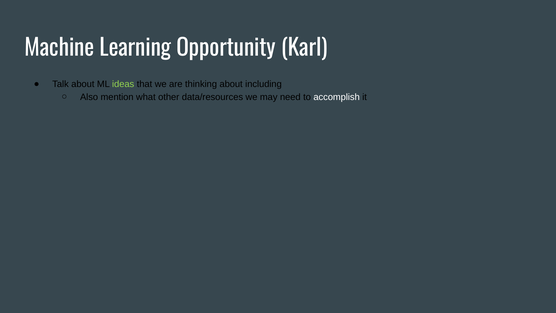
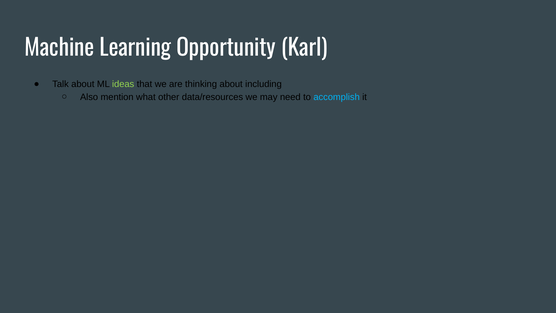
accomplish colour: white -> light blue (337, 97)
